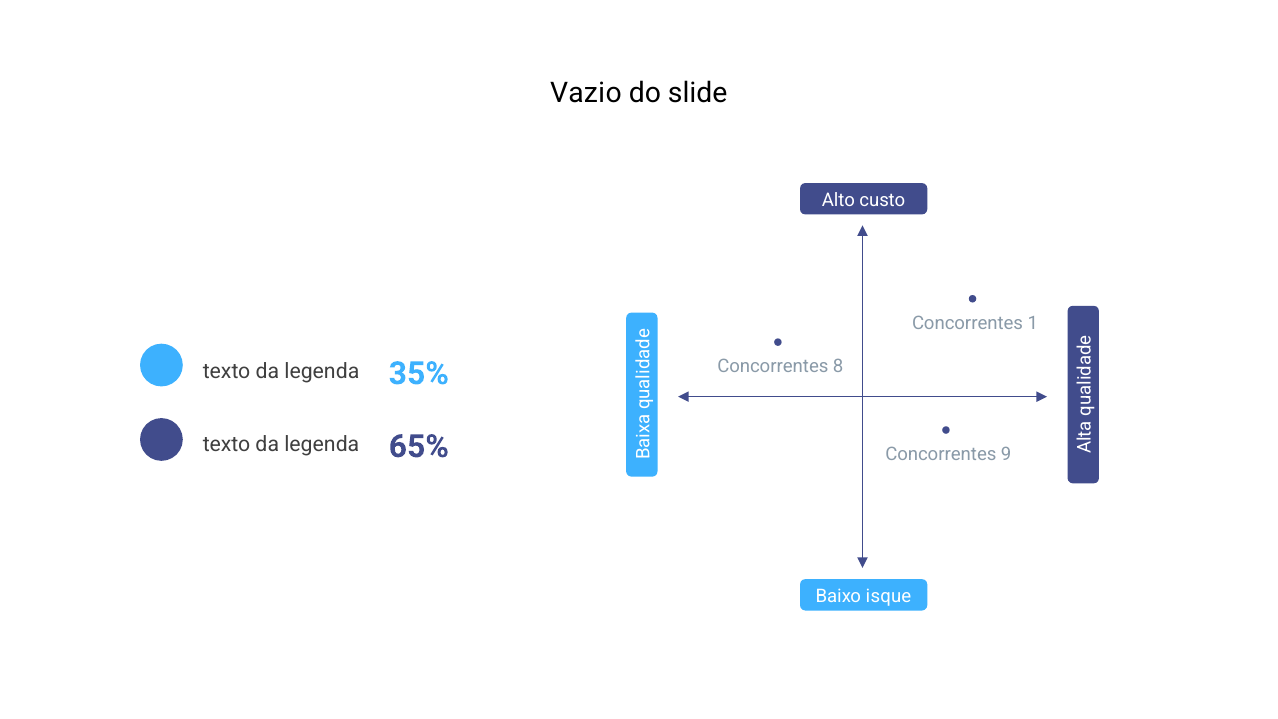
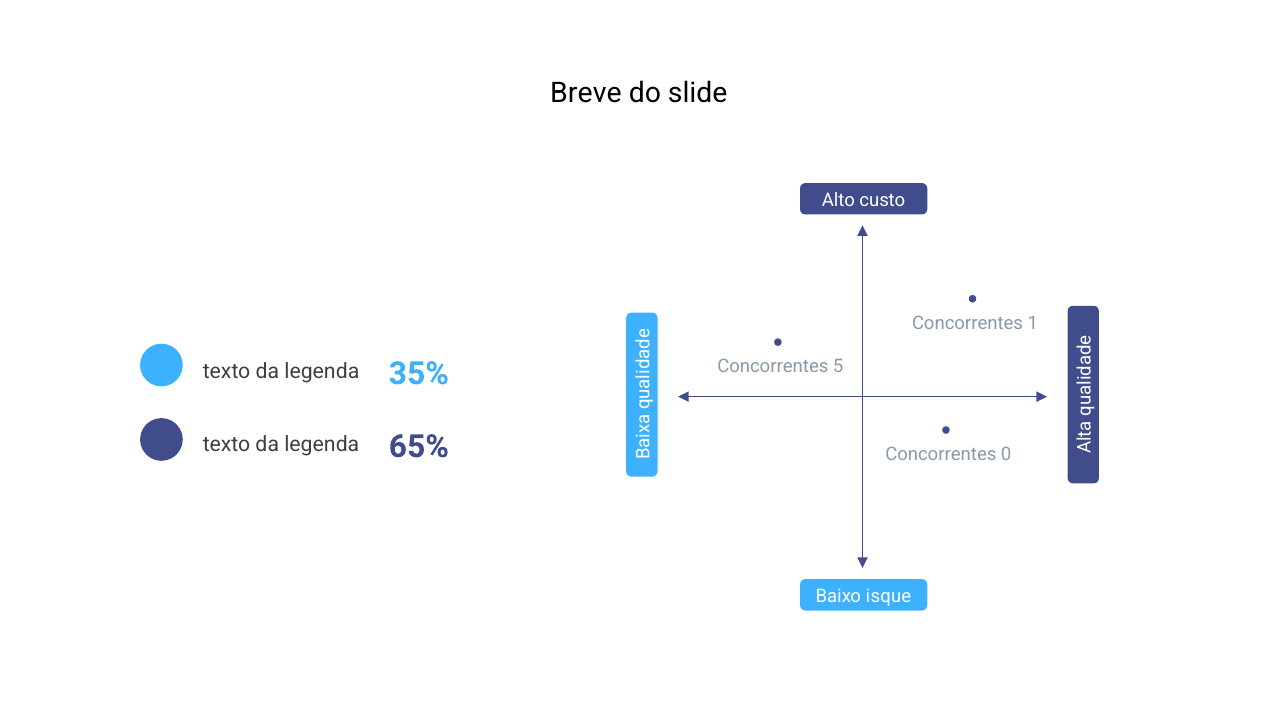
Vazio: Vazio -> Breve (586, 94)
8: 8 -> 5 (838, 367)
9: 9 -> 0 (1006, 455)
